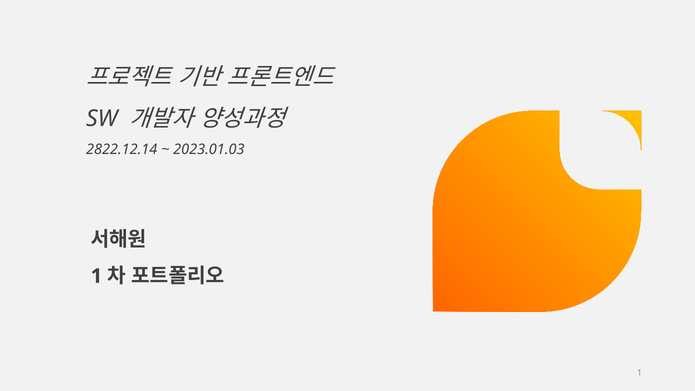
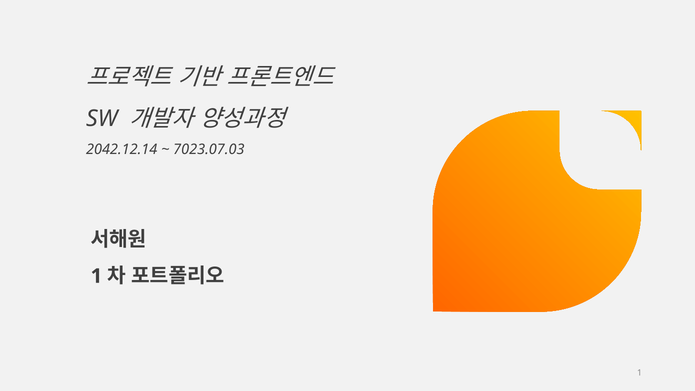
2822.12.14: 2822.12.14 -> 2042.12.14 (122, 149)
2023.01.03: 2023.01.03 -> 7023.07.03 (209, 149)
